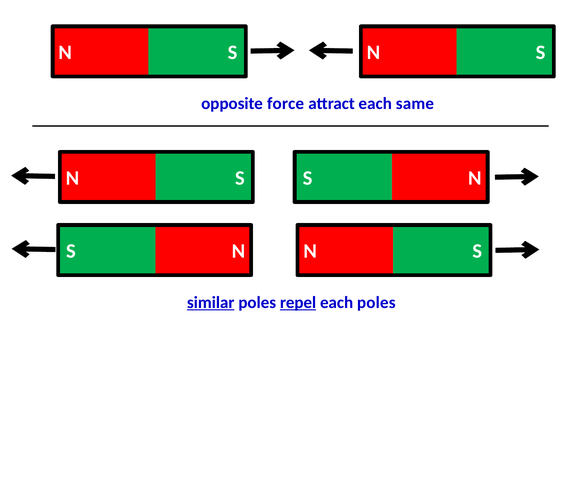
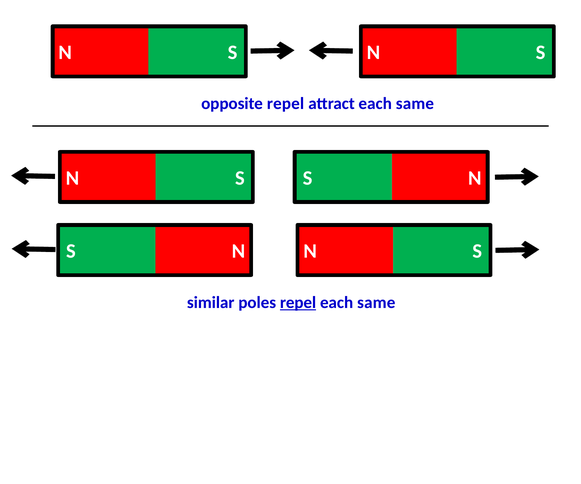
opposite force: force -> repel (286, 104)
similar underline: present -> none (211, 302)
poles: poles -> same (376, 302)
